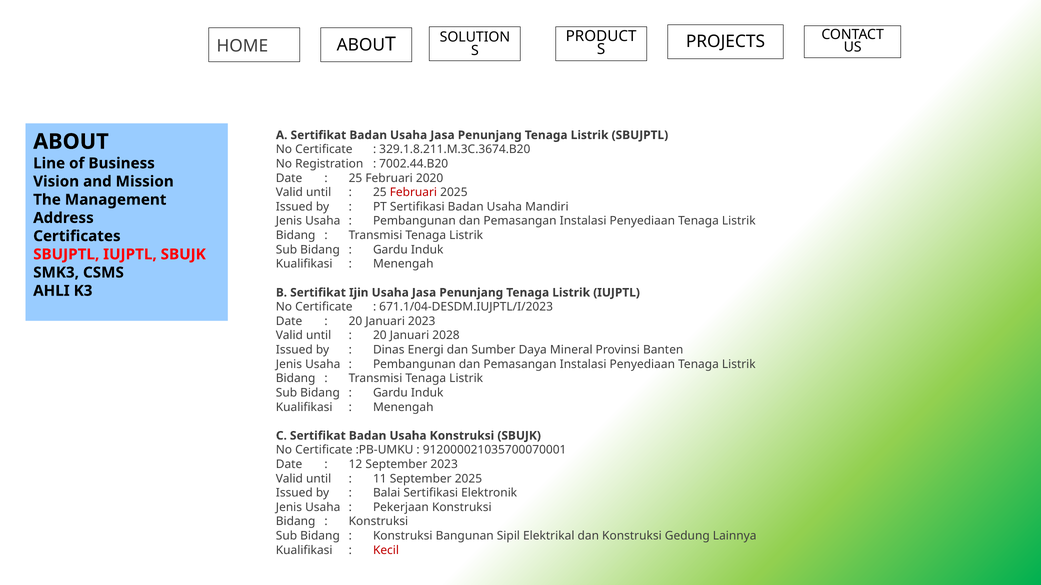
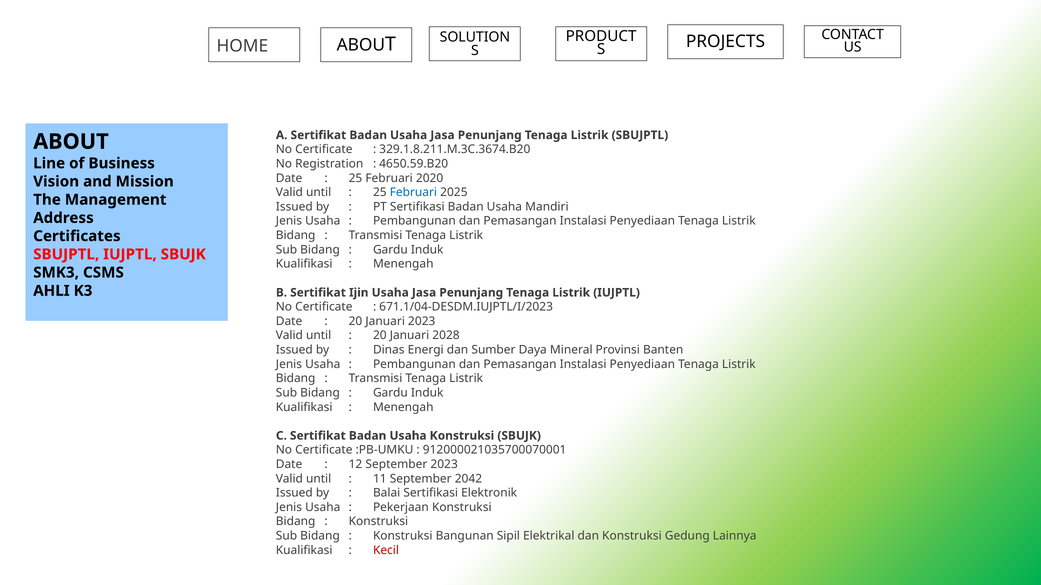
7002.44.B20: 7002.44.B20 -> 4650.59.B20 (414, 164)
Februari colour: red -> blue (413, 193)
September 2025: 2025 -> 2042 (468, 479)
